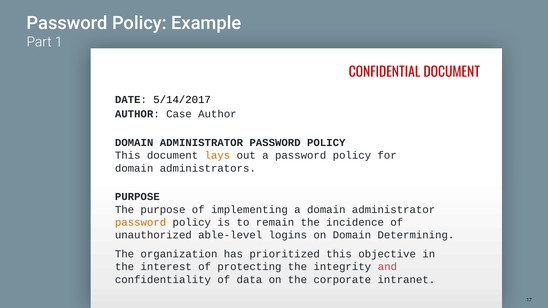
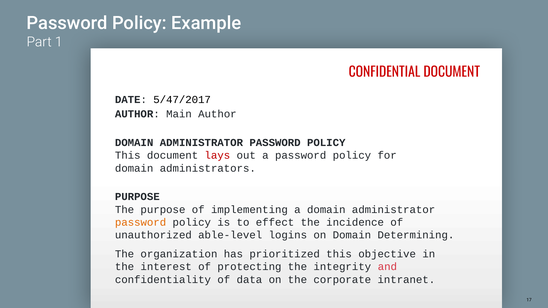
5/14/2017: 5/14/2017 -> 5/47/2017 (182, 100)
Case: Case -> Main (179, 114)
lays colour: orange -> red (217, 156)
remain: remain -> effect (275, 223)
